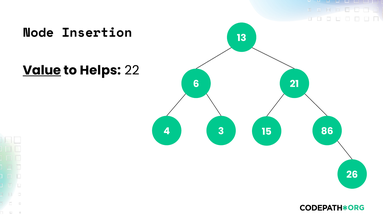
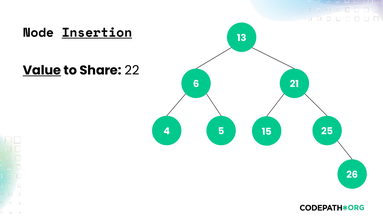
Insertion underline: none -> present (97, 33)
Helps: Helps -> Share (101, 70)
3: 3 -> 5 (221, 131)
86: 86 -> 25 (327, 131)
